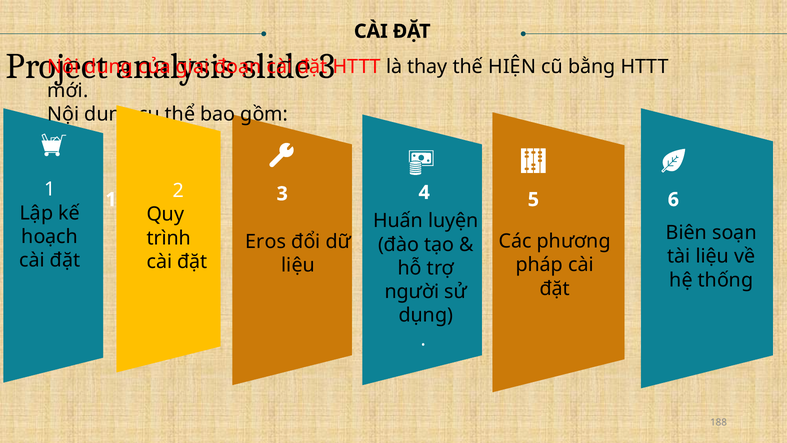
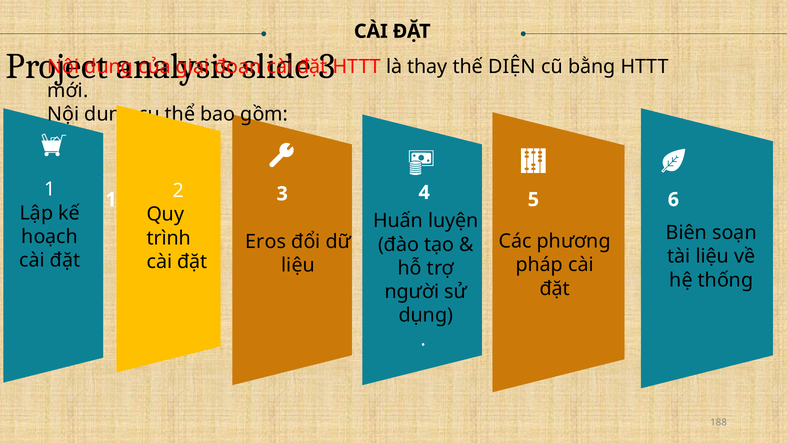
HIỆN: HIỆN -> DIỆN (512, 67)
